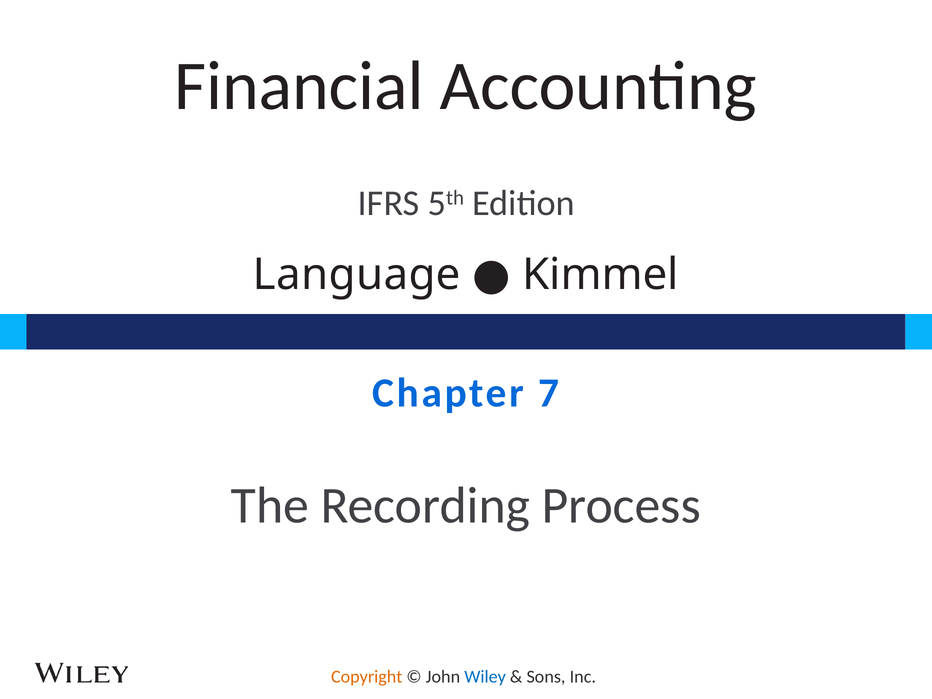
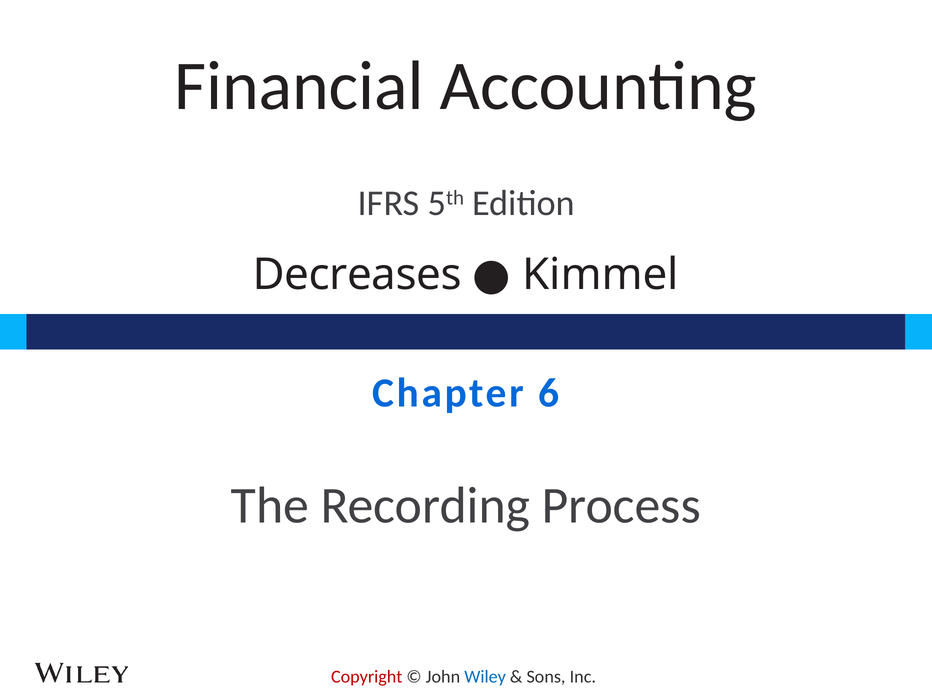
Language: Language -> Decreases (357, 275)
7: 7 -> 6 (549, 393)
Copyright colour: orange -> red (367, 677)
